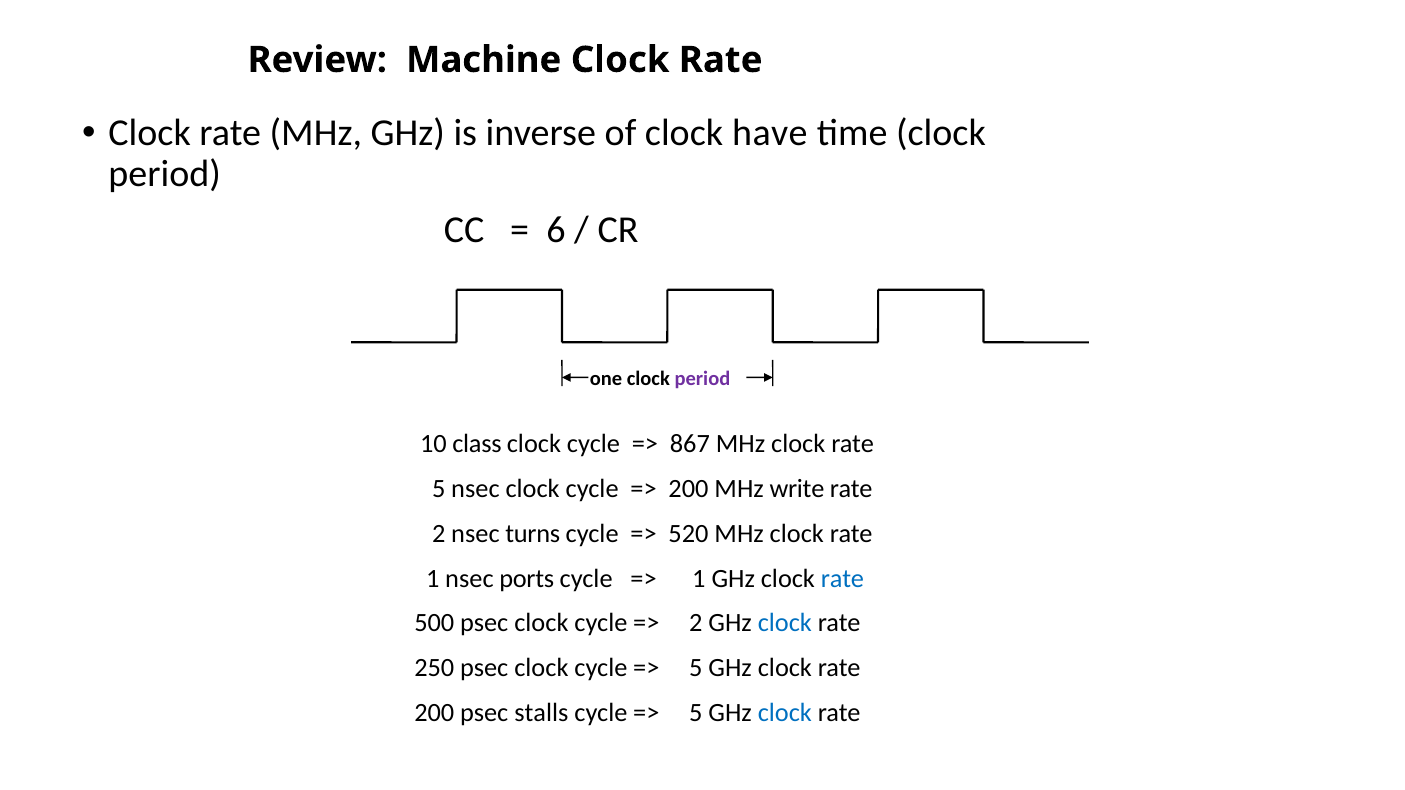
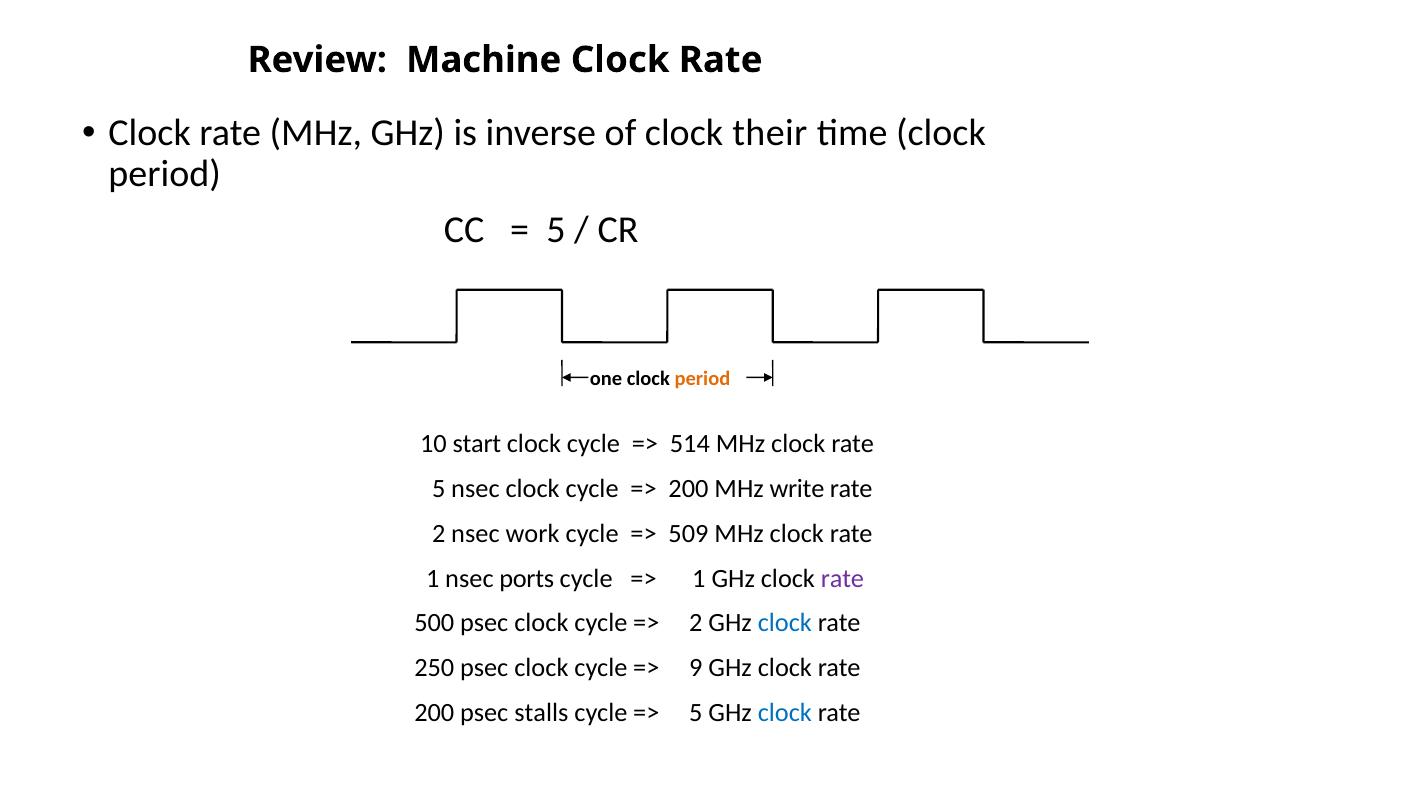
have: have -> their (770, 133)
6: 6 -> 5 (556, 230)
period colour: purple -> orange (702, 379)
class: class -> start (477, 444)
867: 867 -> 514 (690, 444)
turns: turns -> work (533, 534)
520: 520 -> 509 (688, 534)
rate colour: blue -> purple (842, 579)
5: 5 -> 9 (696, 668)
